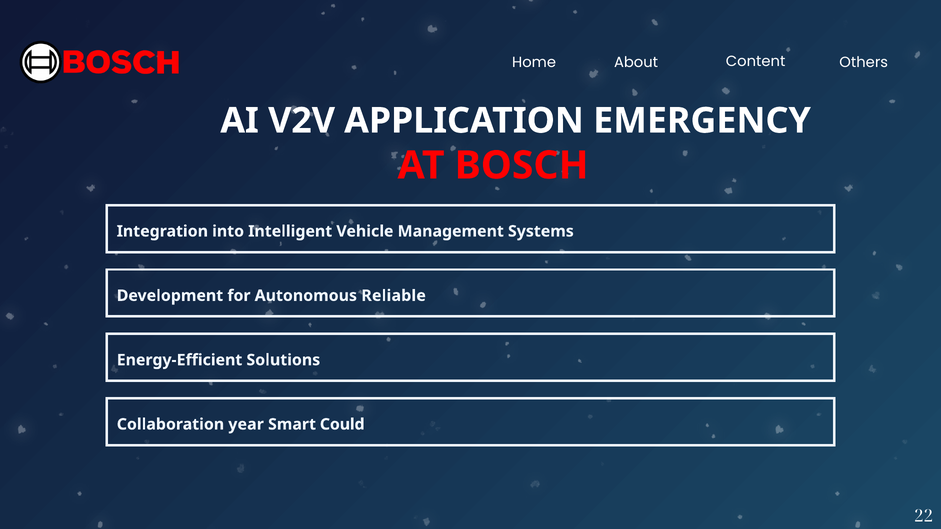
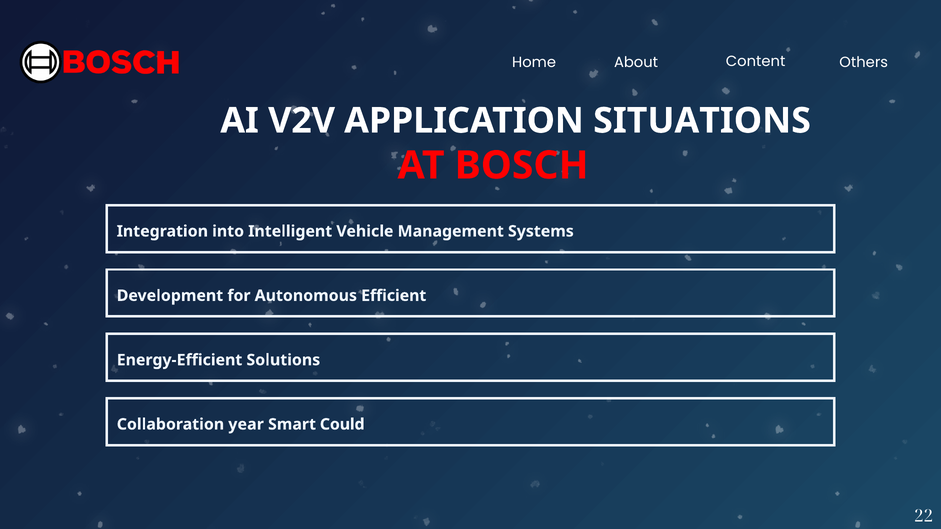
EMERGENCY: EMERGENCY -> SITUATIONS (702, 121)
Reliable: Reliable -> Efficient (394, 296)
